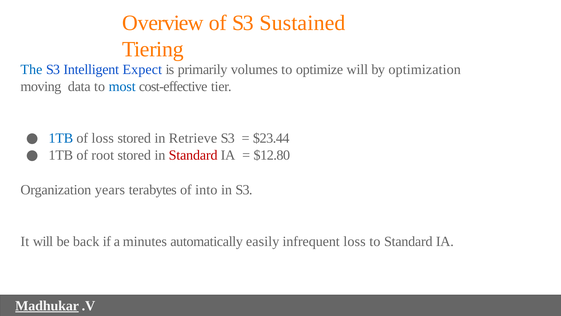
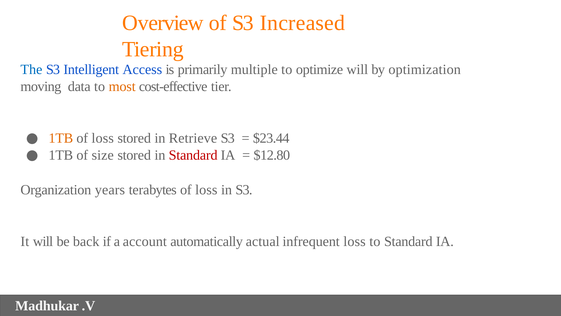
Sustained: Sustained -> Increased (302, 23)
Expect: Expect -> Access (142, 69)
volumes: volumes -> multiple (254, 69)
most colour: blue -> orange (122, 86)
1TB colour: blue -> orange (61, 138)
root: root -> size (103, 155)
terabytes of into: into -> loss (206, 190)
minutes: minutes -> account (145, 241)
easily: easily -> actual (263, 241)
Madhukar underline: present -> none (47, 305)
